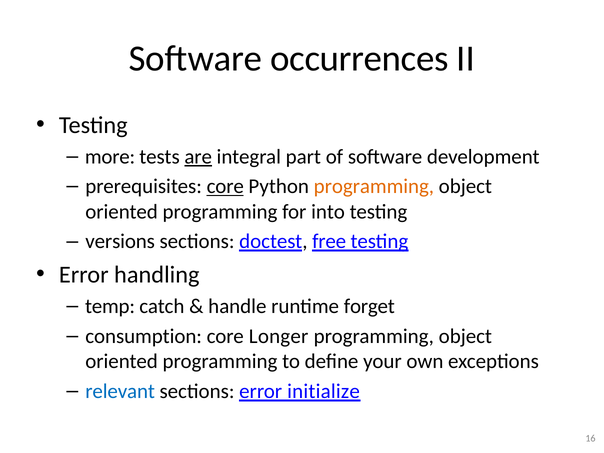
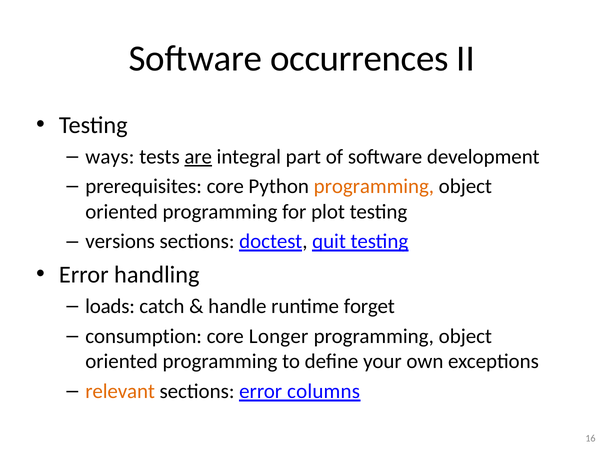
more: more -> ways (110, 157)
core underline: present -> none (225, 187)
into: into -> plot (328, 212)
free: free -> quit (329, 242)
temp: temp -> loads (110, 306)
relevant colour: blue -> orange (120, 391)
initialize: initialize -> columns (324, 391)
